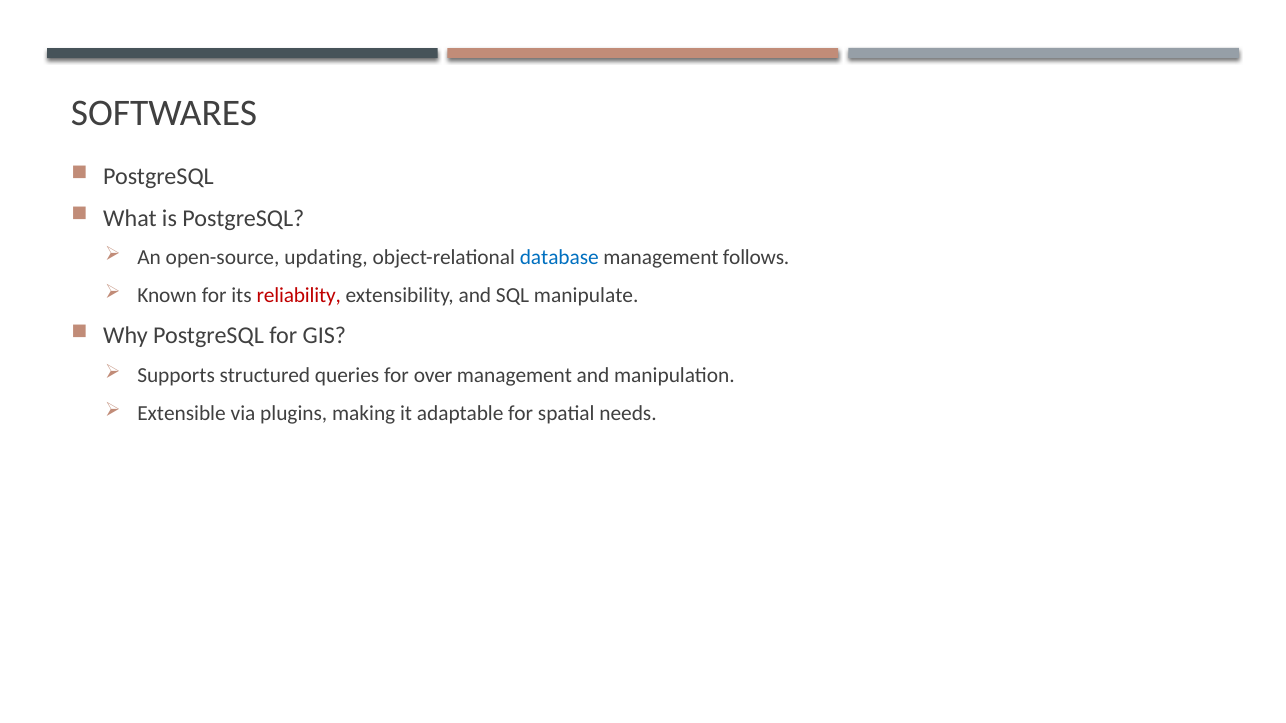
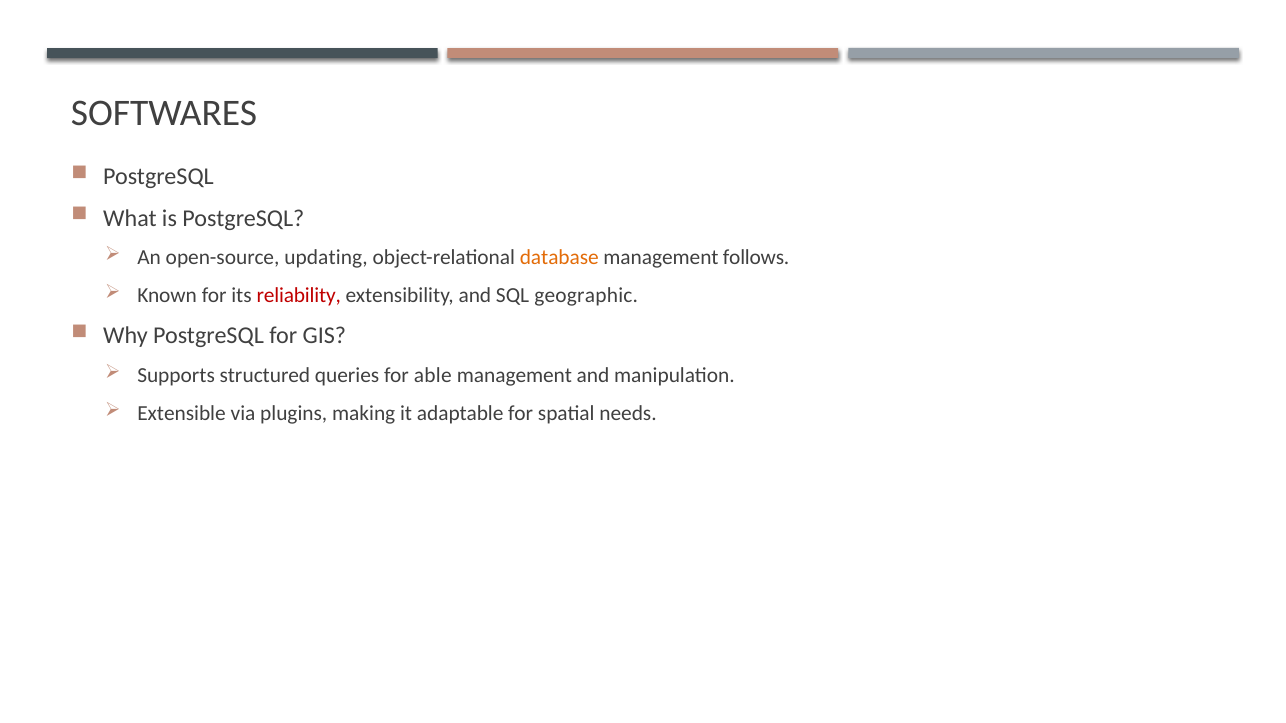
database colour: blue -> orange (559, 258)
manipulate: manipulate -> geographic (586, 296)
over: over -> able (433, 376)
